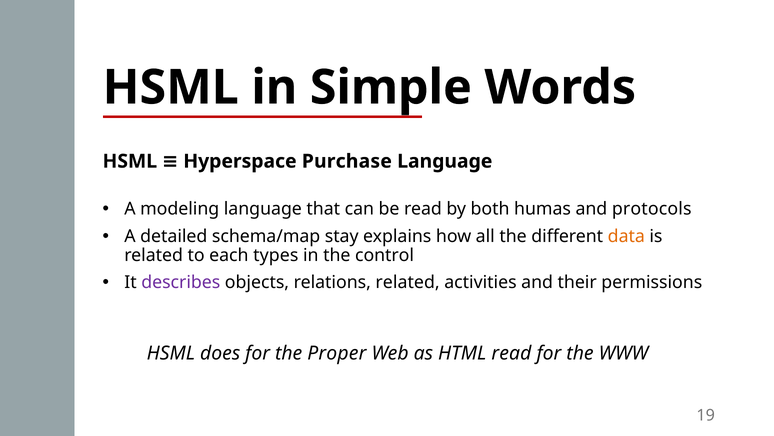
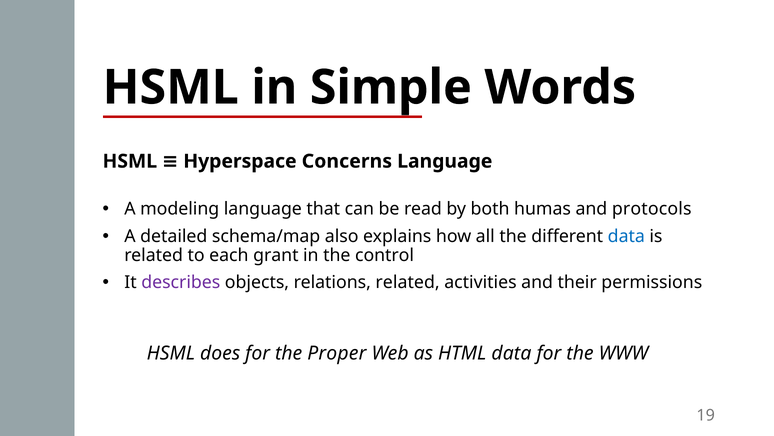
Purchase: Purchase -> Concerns (347, 161)
stay: stay -> also (342, 236)
data colour: orange -> blue (626, 236)
types: types -> grant (276, 255)
HTML read: read -> data (511, 353)
